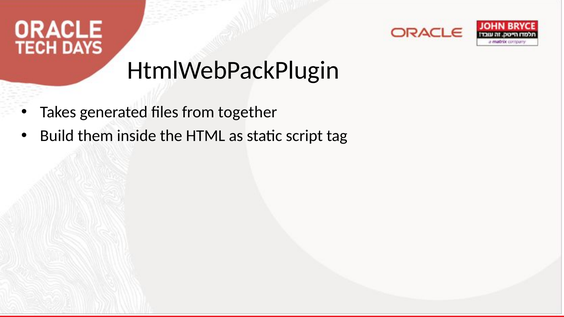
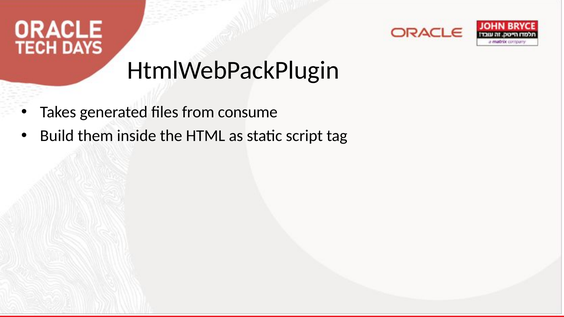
together: together -> consume (248, 112)
